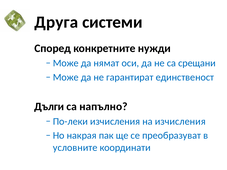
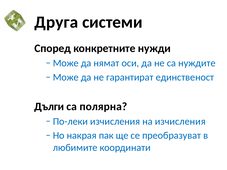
срещани: срещани -> нуждите (197, 63)
напълно: напълно -> полярна (103, 107)
условните: условните -> любимите (75, 148)
